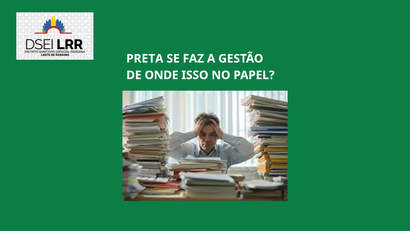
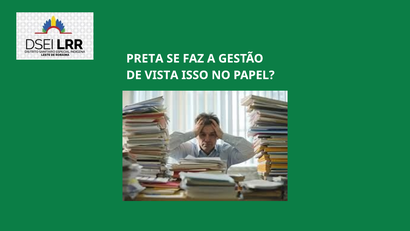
ONDE: ONDE -> VISTA (161, 75)
